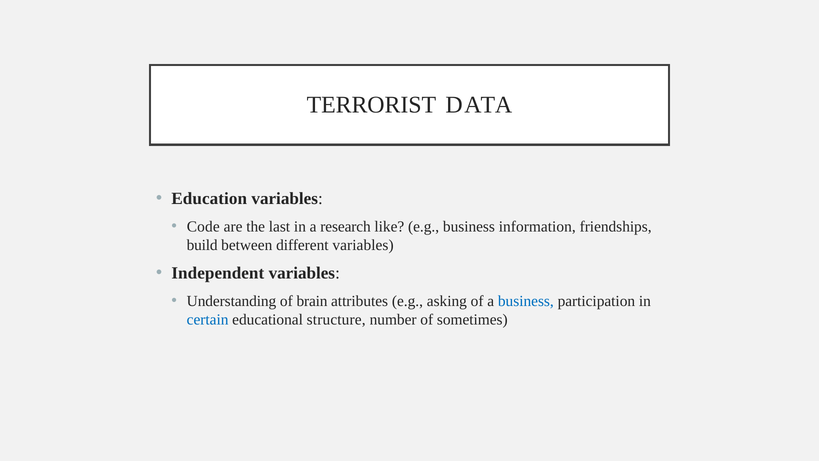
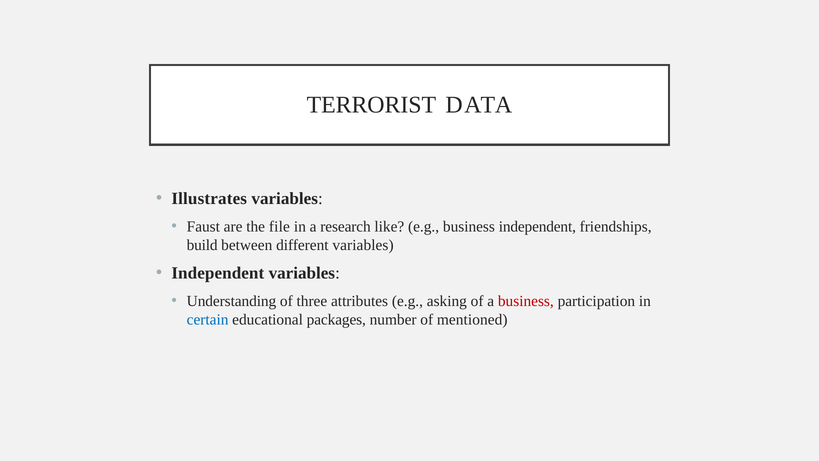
Education: Education -> Illustrates (209, 199)
Code: Code -> Faust (203, 227)
last: last -> file (279, 227)
business information: information -> independent (537, 227)
brain: brain -> three (312, 301)
business colour: blue -> red (526, 301)
structure: structure -> packages (336, 319)
sometimes: sometimes -> mentioned (472, 319)
